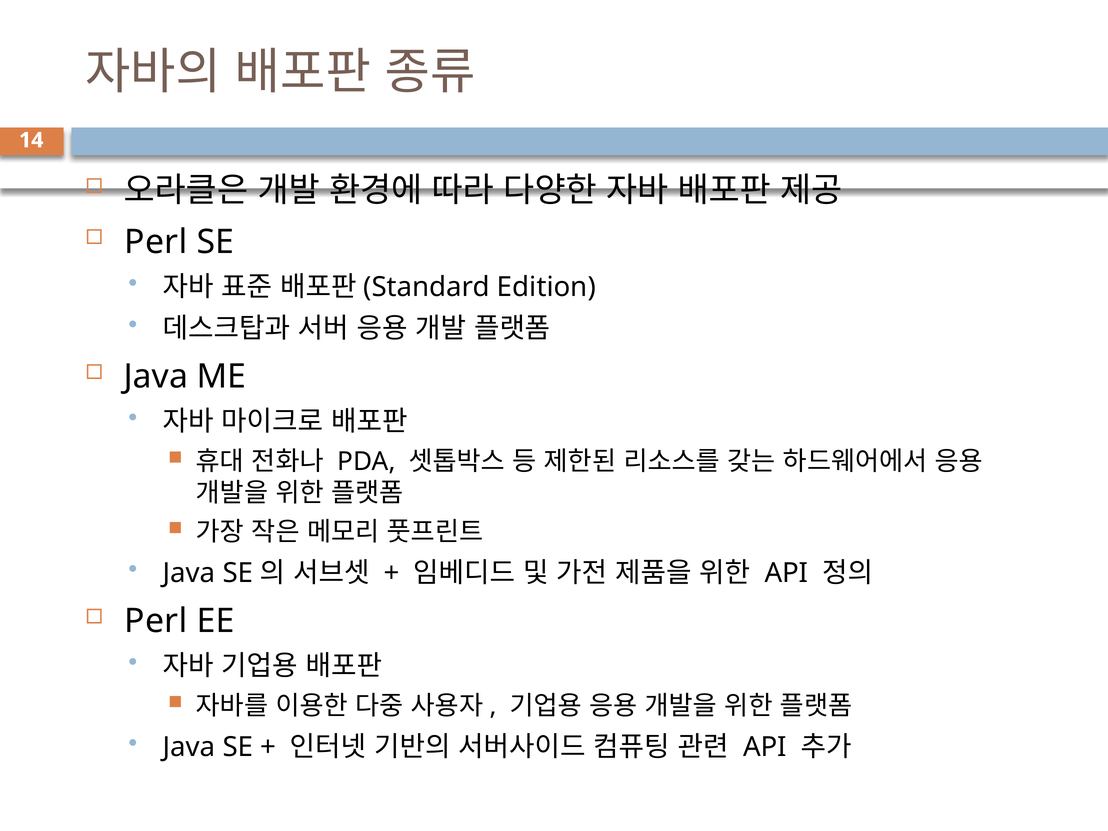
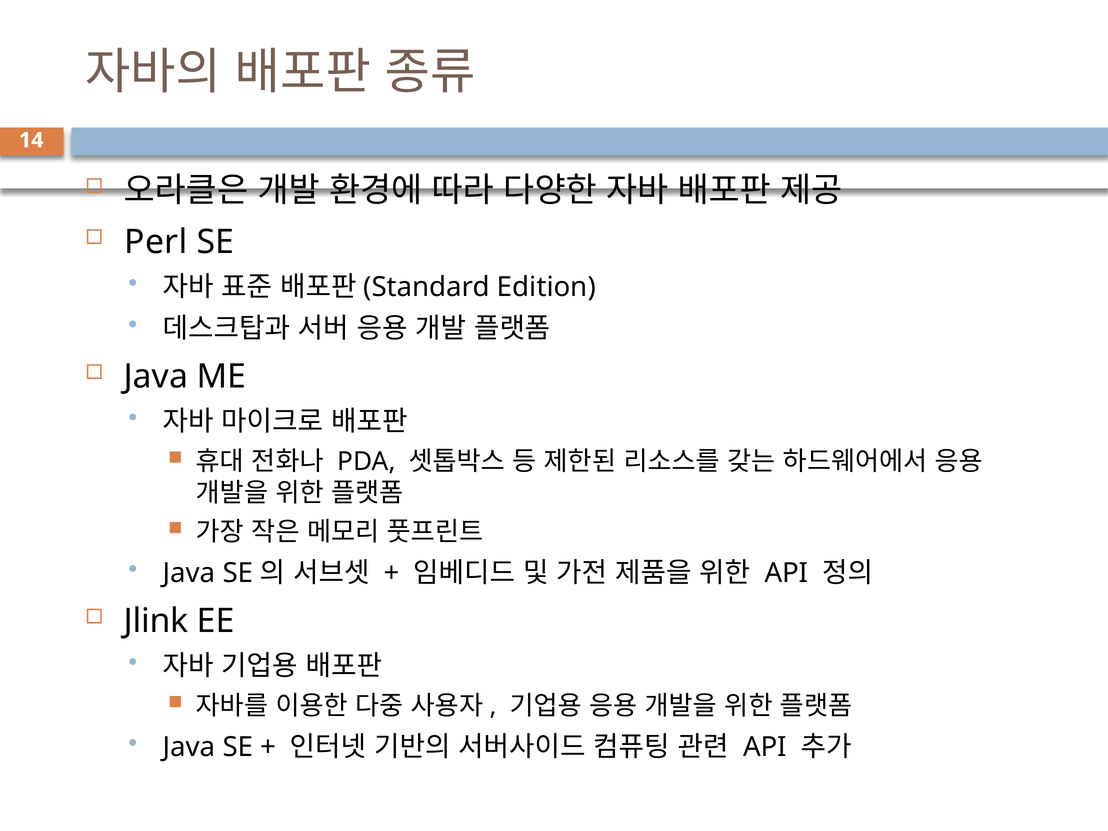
Perl: Perl -> Jlink (156, 621)
